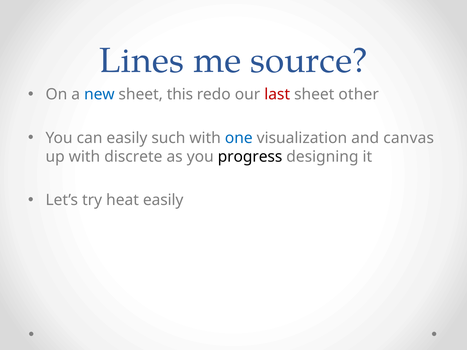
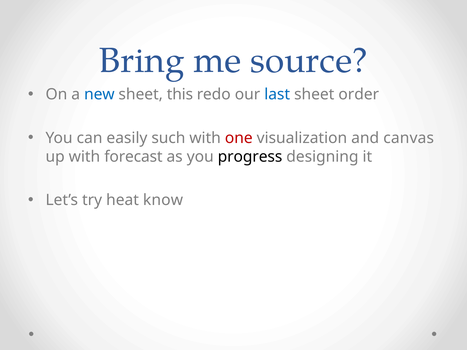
Lines: Lines -> Bring (142, 61)
last colour: red -> blue (277, 94)
other: other -> order (359, 94)
one colour: blue -> red (239, 138)
discrete: discrete -> forecast (133, 157)
heat easily: easily -> know (163, 200)
